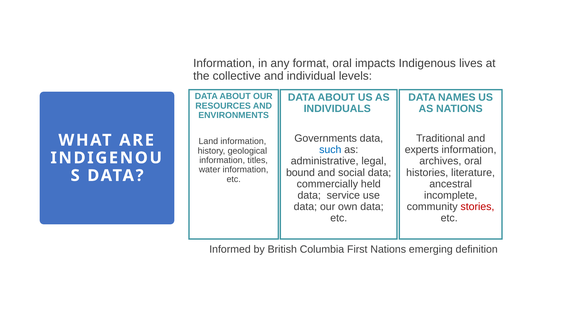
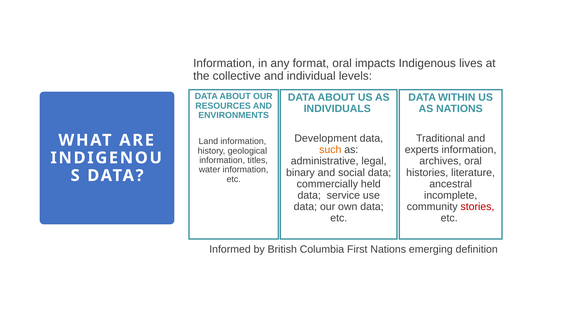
NAMES: NAMES -> WITHIN (457, 97)
Governments: Governments -> Development (326, 138)
such colour: blue -> orange (330, 150)
bound: bound -> binary (300, 172)
